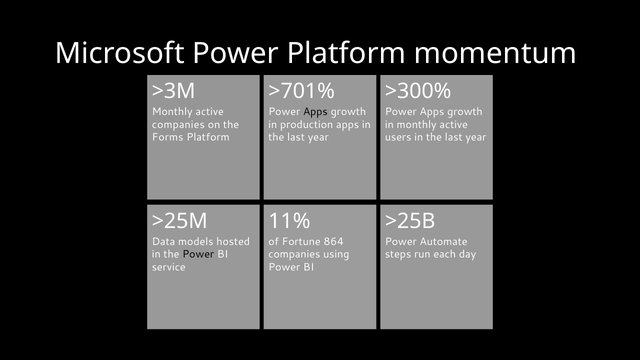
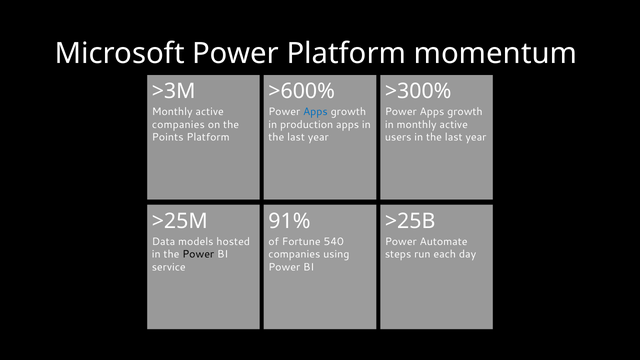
>701%: >701% -> >600% (302, 91)
Apps colour: black -> blue (315, 112)
Forms: Forms -> Points (168, 137)
11%: 11% -> 91% (289, 221)
864: 864 -> 540 (334, 242)
